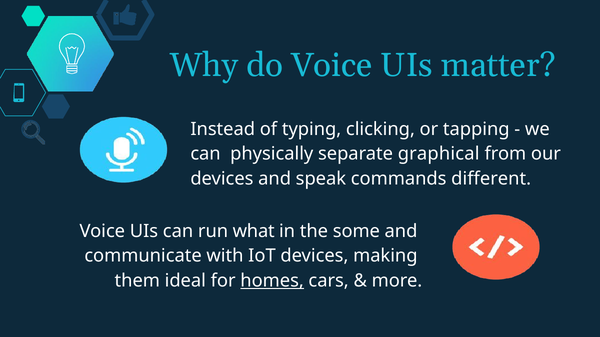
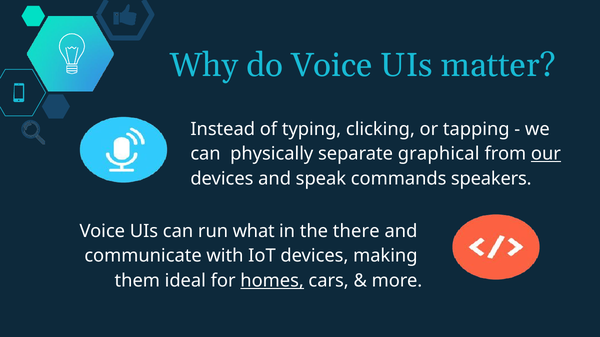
our underline: none -> present (546, 154)
different: different -> speakers (491, 179)
some: some -> there (356, 231)
